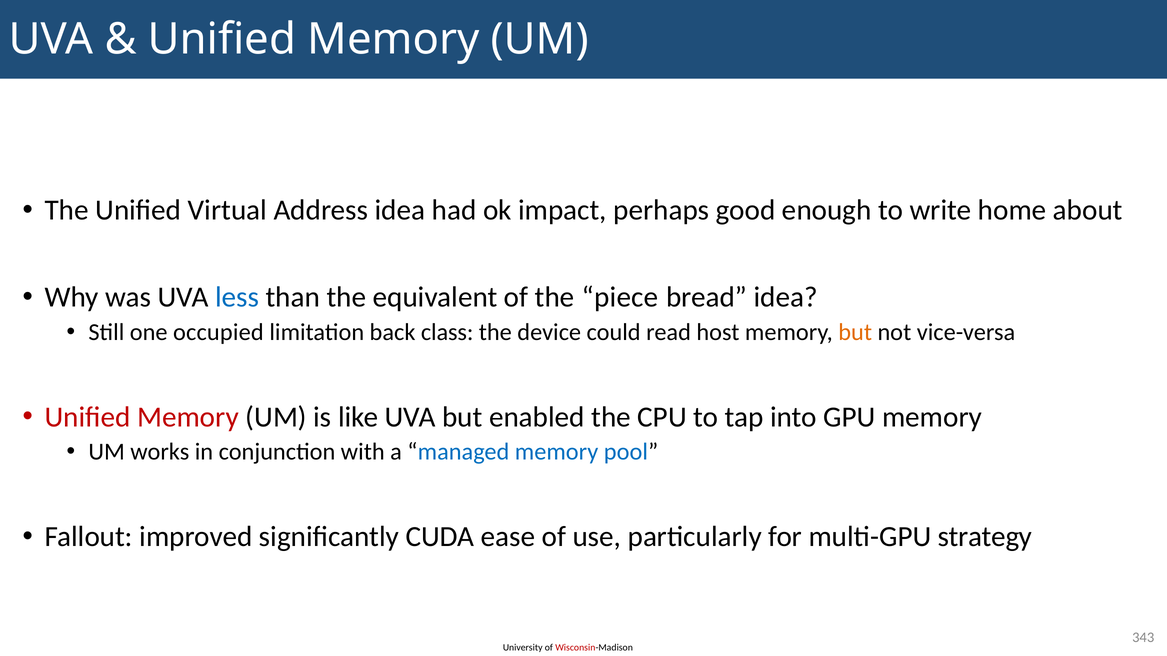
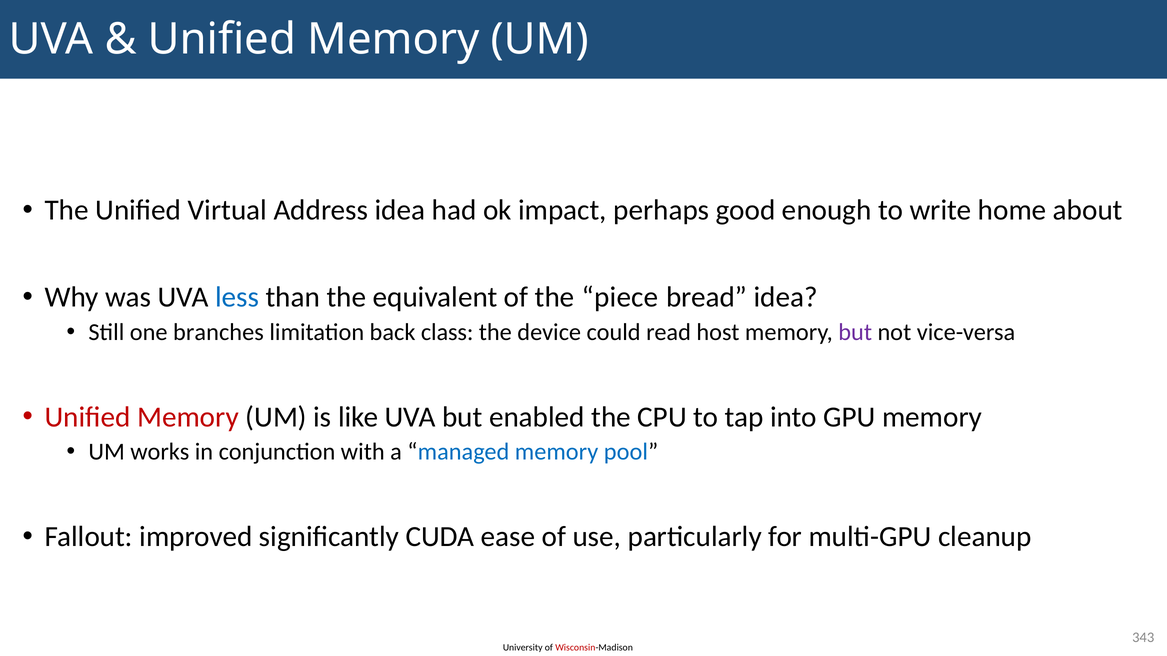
occupied: occupied -> branches (218, 333)
but colour: orange -> purple (855, 333)
strategy: strategy -> cleanup (985, 537)
